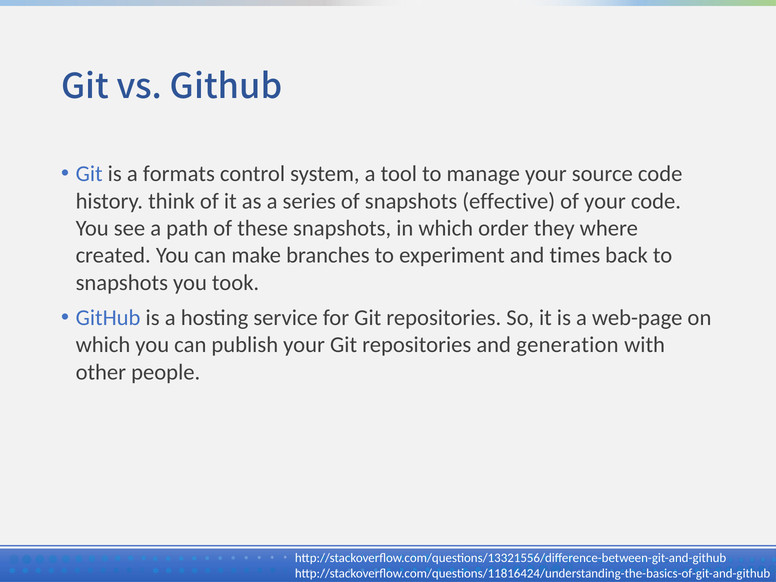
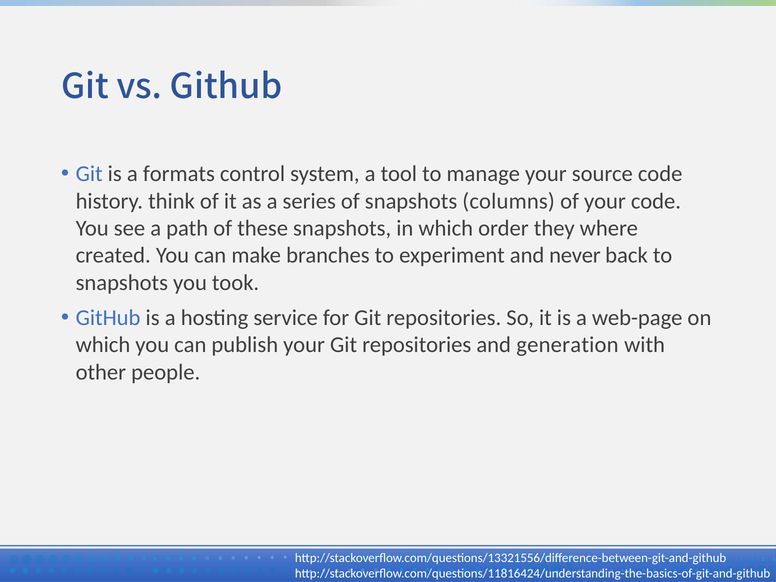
effective: effective -> columns (509, 201)
times: times -> never (575, 255)
